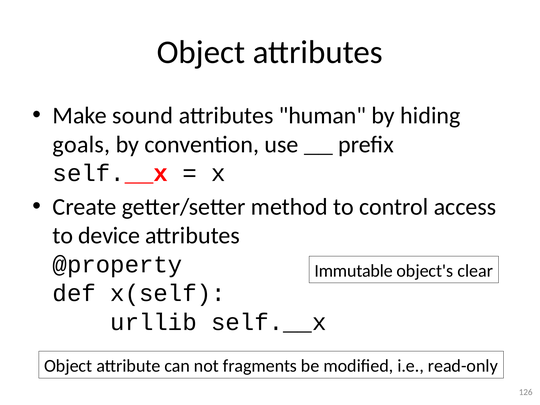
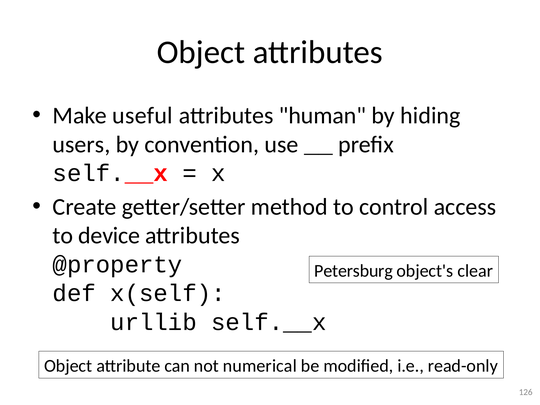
sound: sound -> useful (143, 116)
goals: goals -> users (81, 144)
Immutable: Immutable -> Petersburg (354, 271)
fragments: fragments -> numerical (260, 366)
